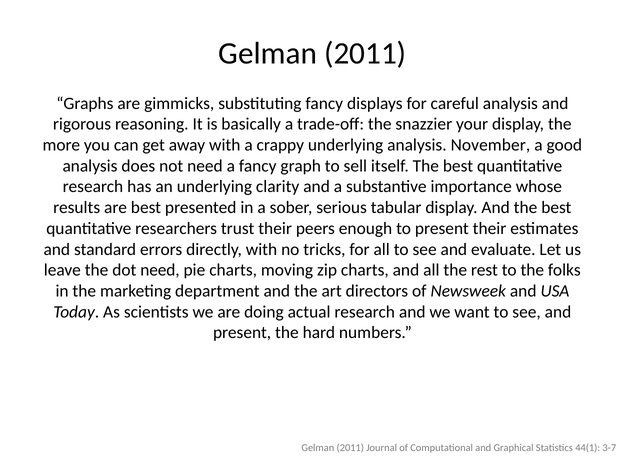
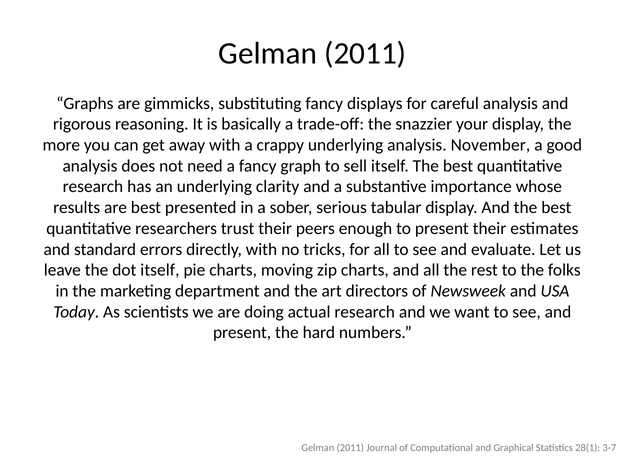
dot need: need -> itself (160, 270)
44(1: 44(1 -> 28(1 (588, 448)
